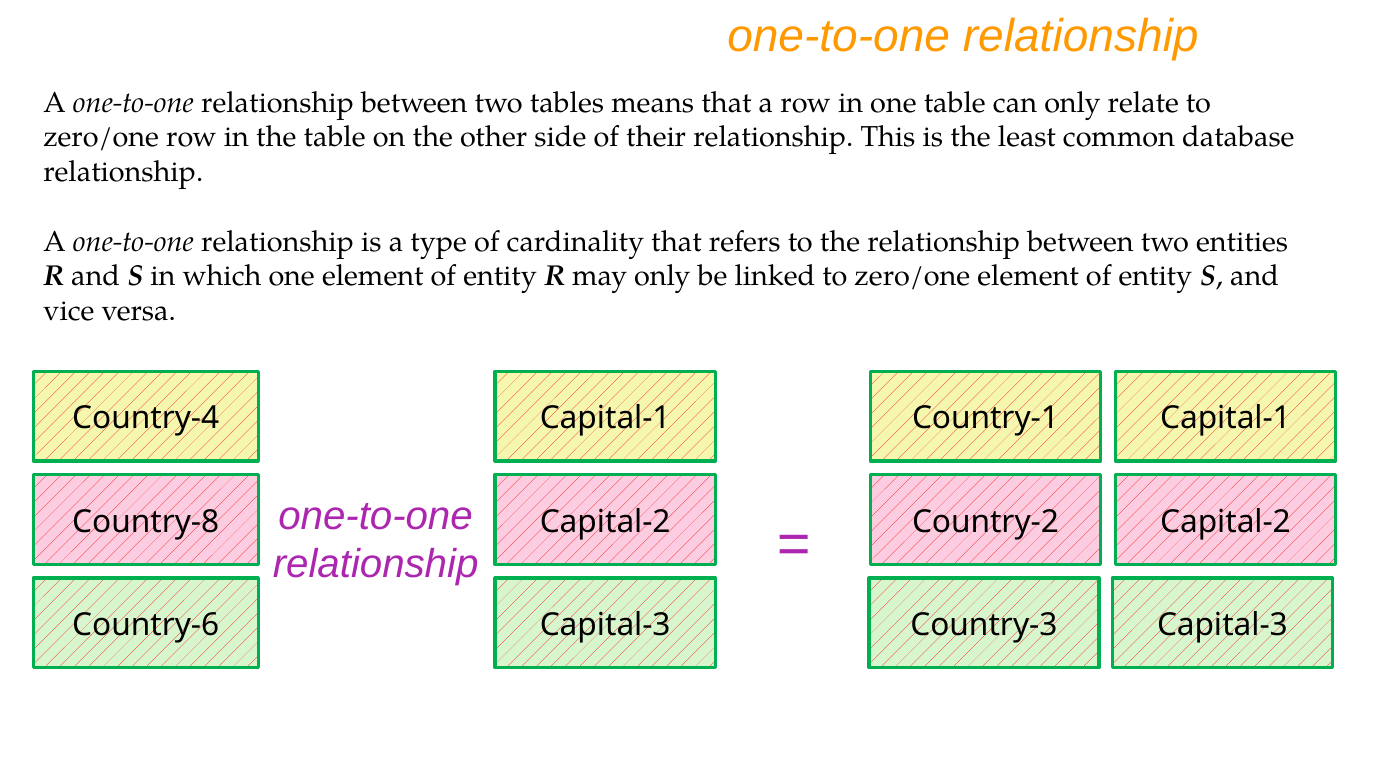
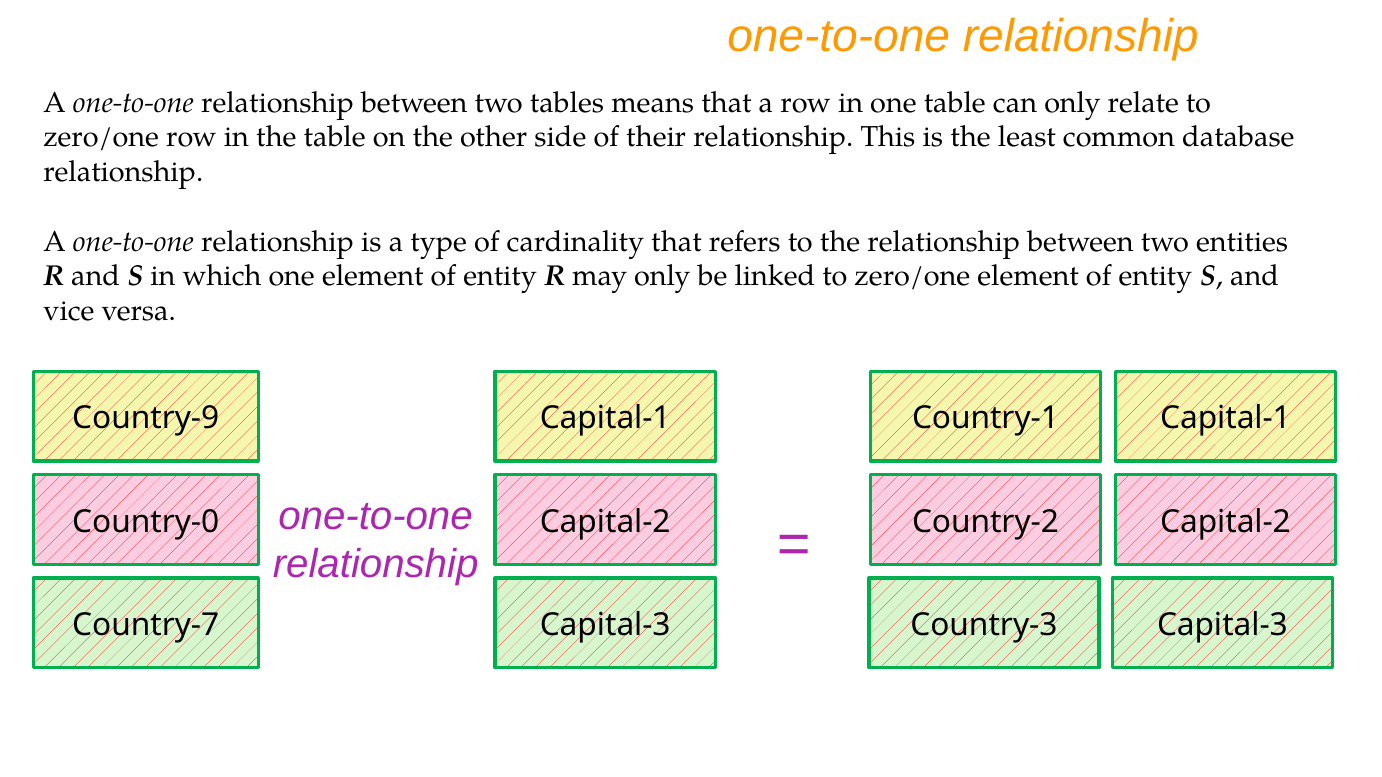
Country-4: Country-4 -> Country-9 (146, 418)
Country-8: Country-8 -> Country-0 (146, 522)
Country-6: Country-6 -> Country-7 (146, 625)
